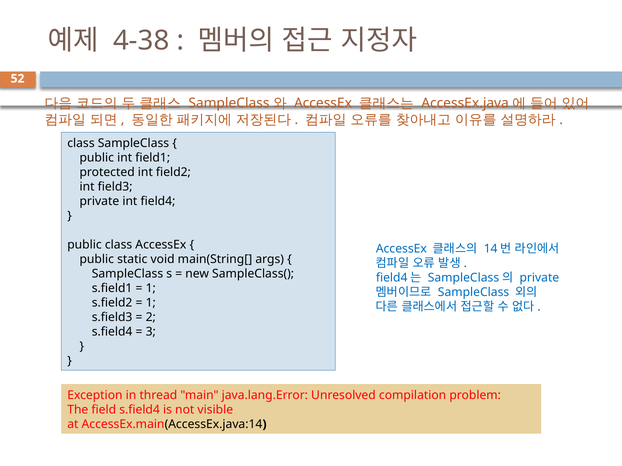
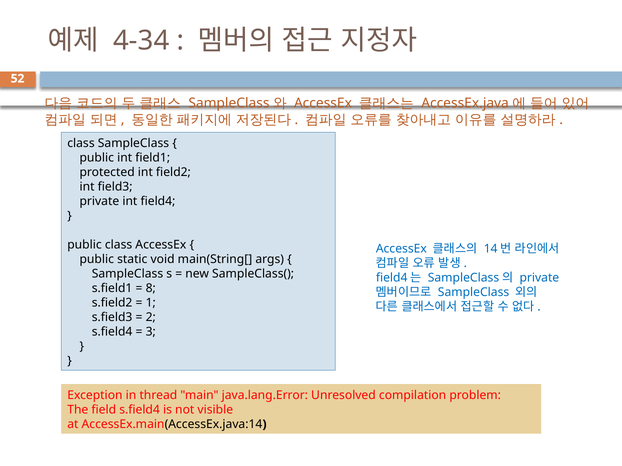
4-38: 4-38 -> 4-34 (141, 41)
1: 1 -> 8 (151, 289)
